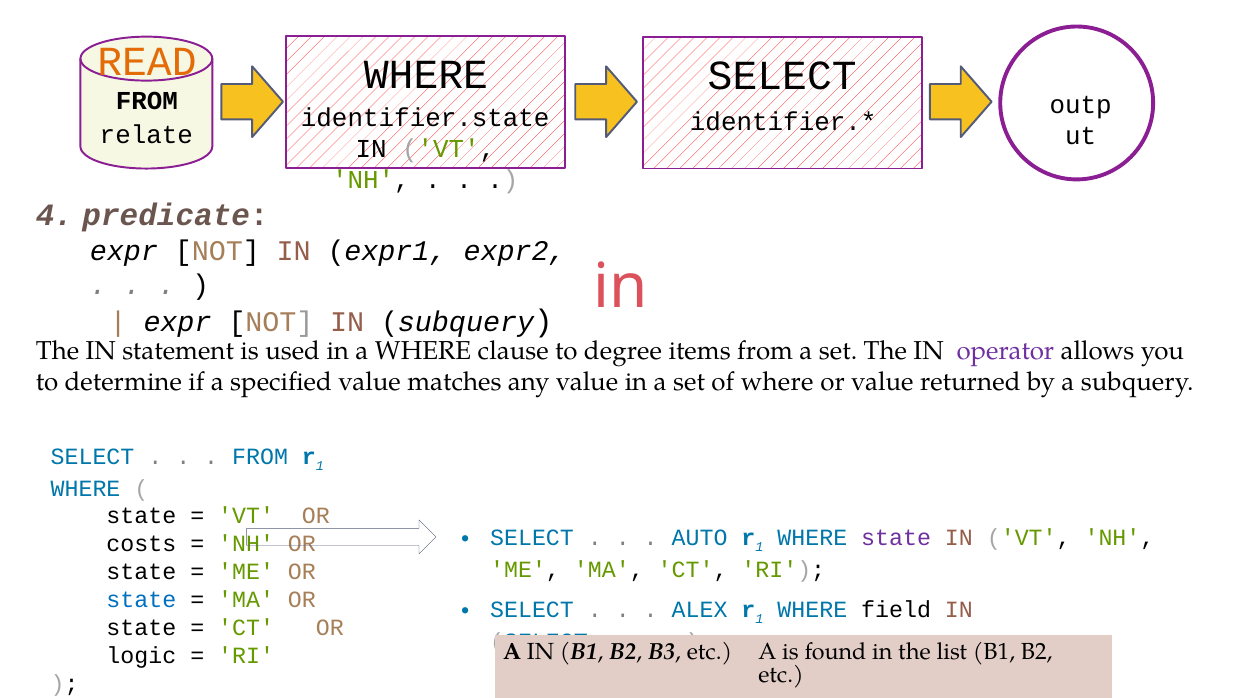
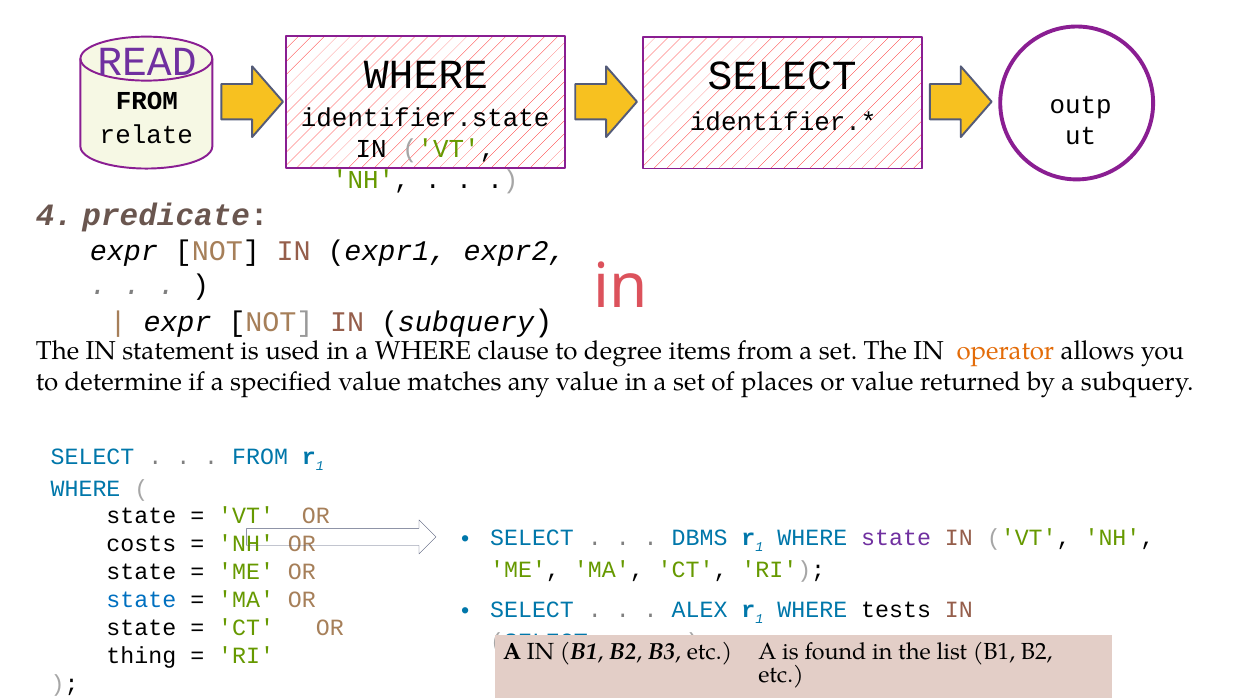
READ colour: orange -> purple (147, 62)
operator colour: purple -> orange (1005, 351)
of where: where -> places (777, 382)
AUTO: AUTO -> DBMS (700, 538)
field: field -> tests (896, 610)
logic: logic -> thing (141, 656)
